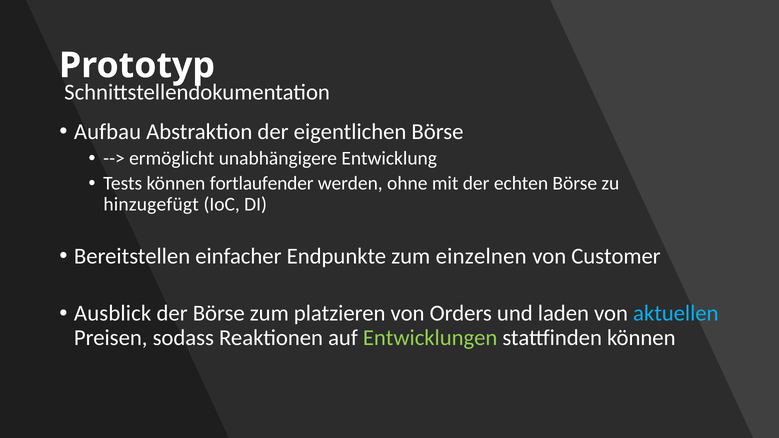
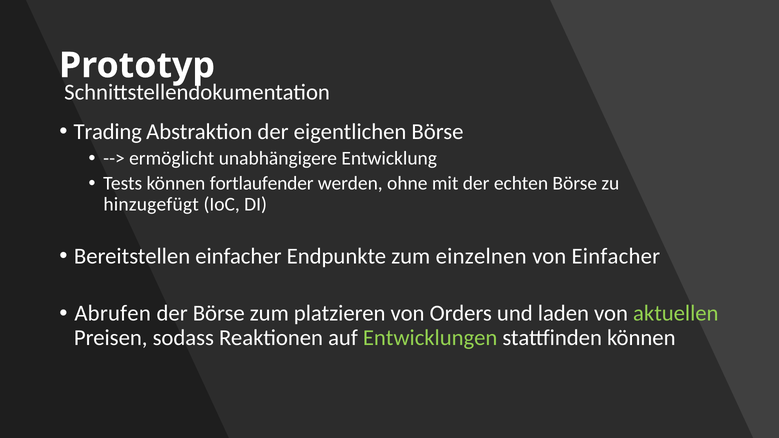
Aufbau: Aufbau -> Trading (108, 132)
von Customer: Customer -> Einfacher (616, 256)
Ausblick: Ausblick -> Abrufen (113, 314)
aktuellen colour: light blue -> light green (676, 314)
